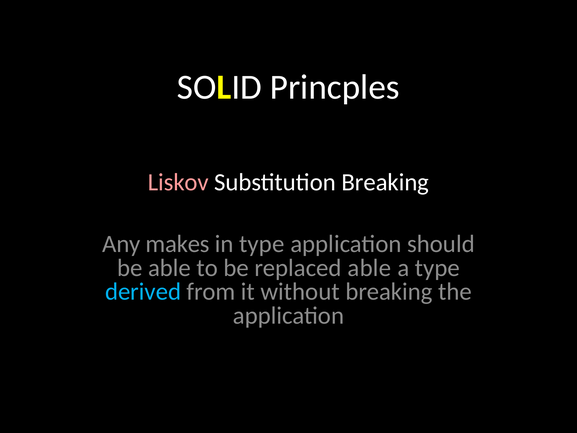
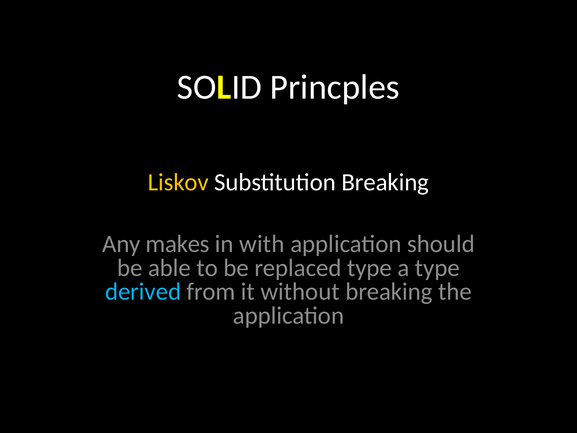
Liskov colour: pink -> yellow (178, 182)
in type: type -> with (262, 244)
replaced able: able -> type (370, 268)
